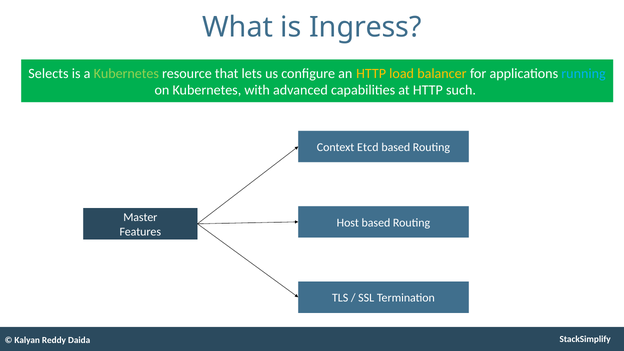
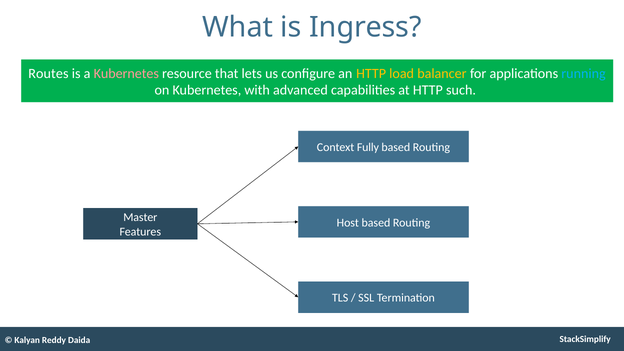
Selects: Selects -> Routes (48, 73)
Kubernetes colour: light green -> pink (126, 73)
Etcd: Etcd -> Fully (368, 147)
